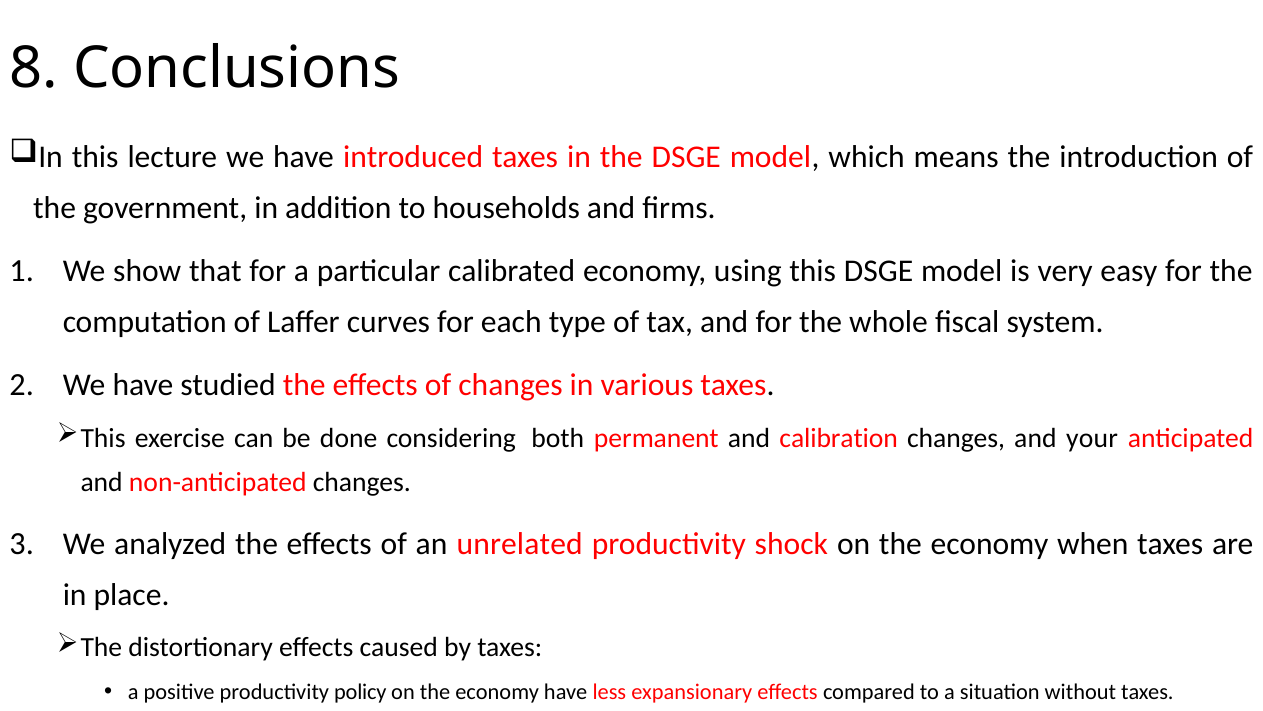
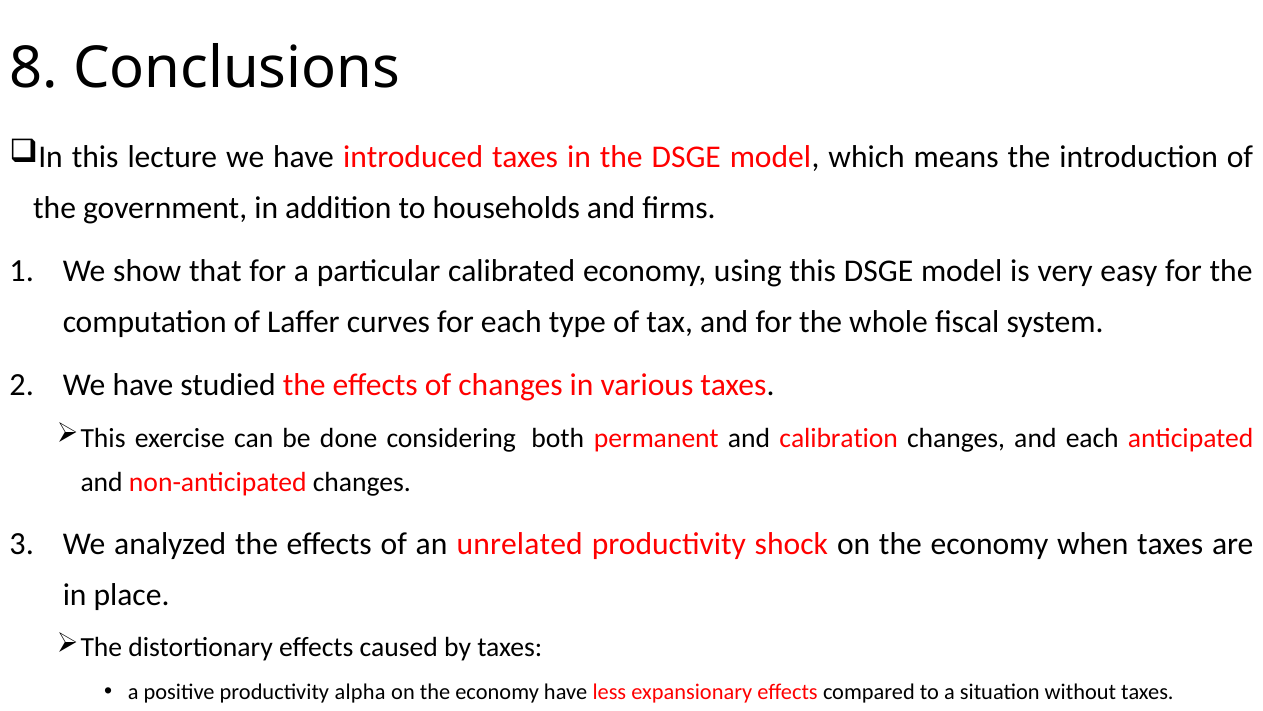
and your: your -> each (1092, 438)
policy: policy -> alpha (360, 692)
